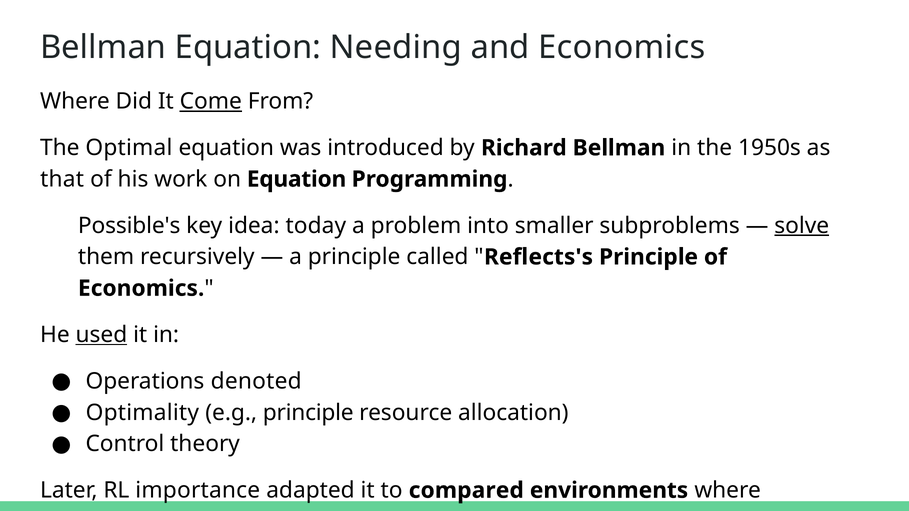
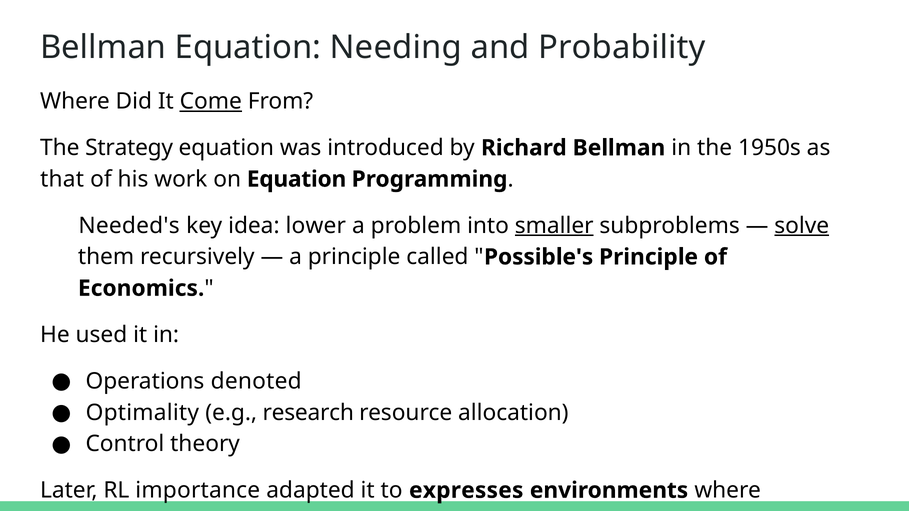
and Economics: Economics -> Probability (622, 47)
Optimal: Optimal -> Strategy (129, 148)
Possible's: Possible's -> Needed's (129, 226)
today: today -> lower (316, 226)
smaller underline: none -> present (554, 226)
Reflects's: Reflects's -> Possible's (539, 257)
used underline: present -> none (101, 335)
e.g principle: principle -> research (308, 413)
compared: compared -> expresses (466, 491)
